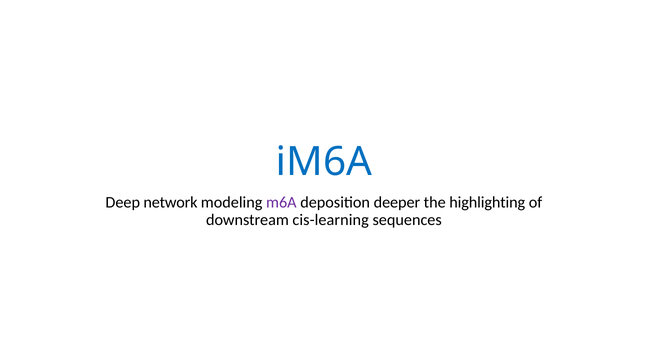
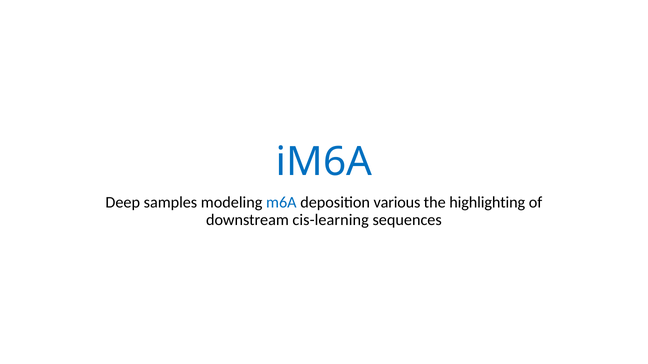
network: network -> samples (170, 203)
m6A colour: purple -> blue (281, 203)
deeper: deeper -> various (397, 203)
